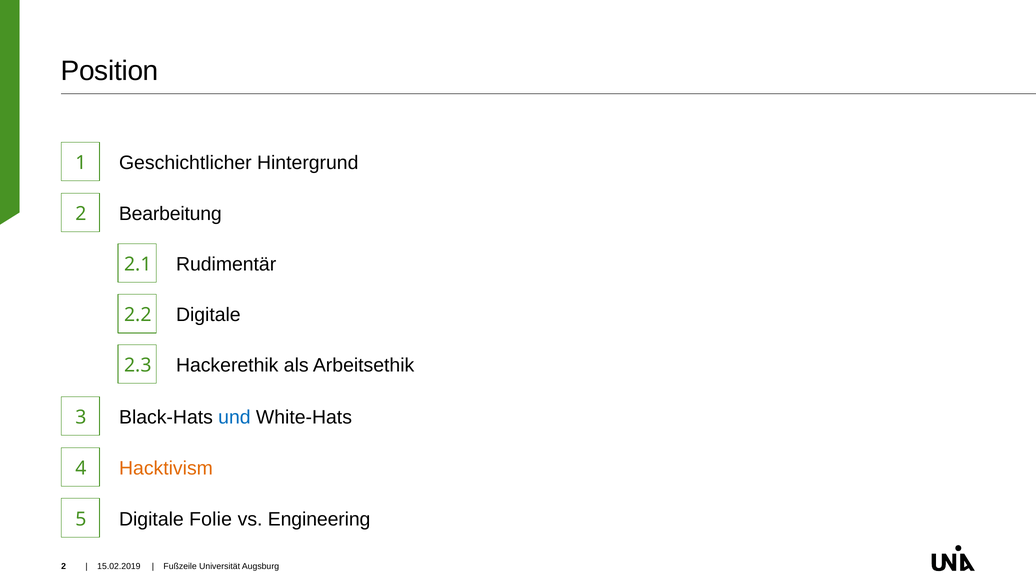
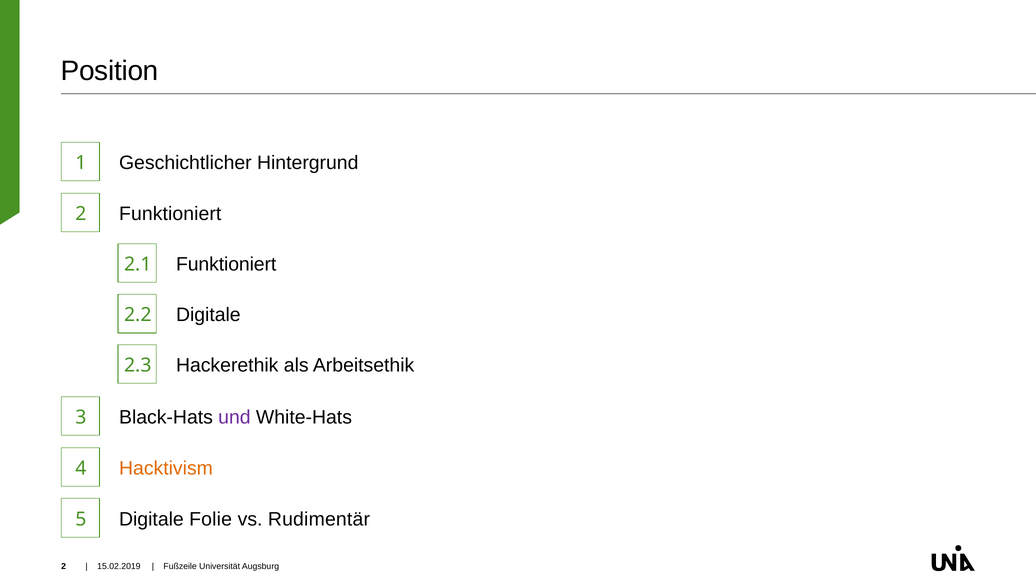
2 Bearbeitung: Bearbeitung -> Funktioniert (170, 214)
2.1 Rudimentär: Rudimentär -> Funktioniert (226, 264)
und colour: blue -> purple (234, 417)
Engineering: Engineering -> Rudimentär (319, 519)
